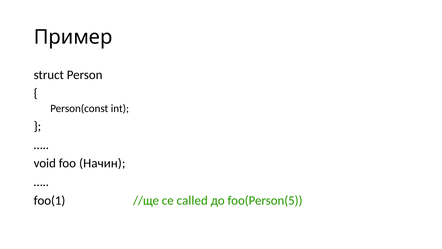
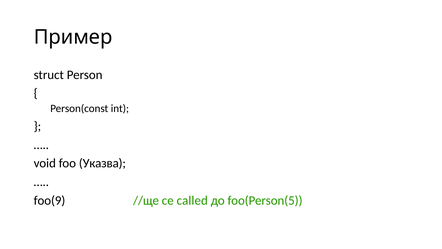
Начин: Начин -> Указва (102, 163)
foo(1: foo(1 -> foo(9 (49, 200)
